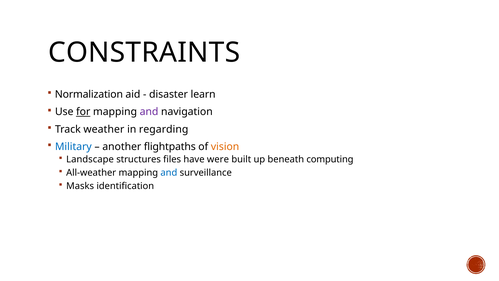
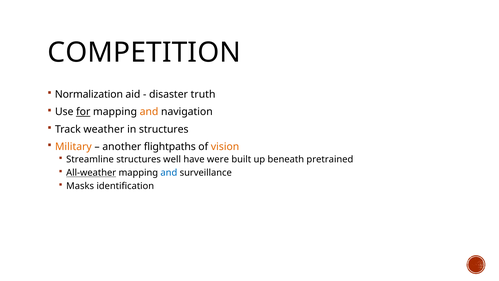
CONSTRAINTS: CONSTRAINTS -> COMPETITION (144, 53)
learn: learn -> truth (203, 94)
and colour: purple -> orange (149, 112)
in regarding: regarding -> structures (164, 129)
Military colour: blue -> orange (73, 147)
Landscape: Landscape -> Streamline (90, 159)
files: files -> well (172, 159)
computing: computing -> pretrained (330, 159)
All-weather underline: none -> present (91, 173)
